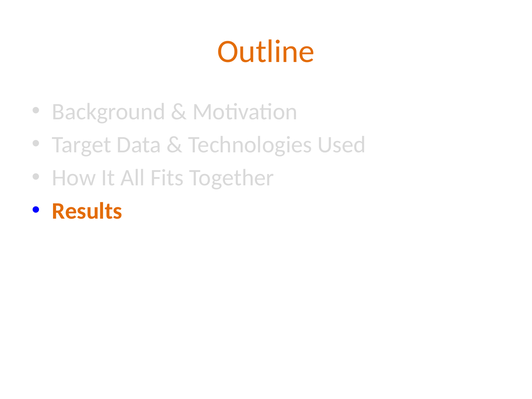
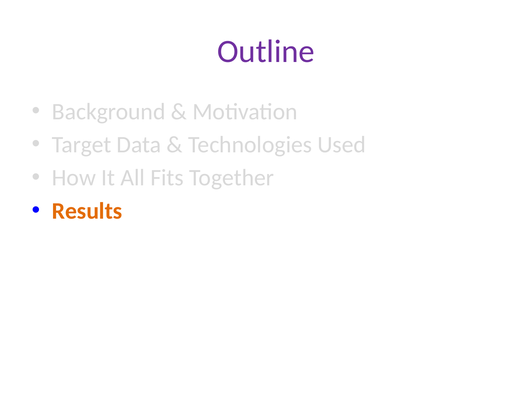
Outline colour: orange -> purple (266, 51)
